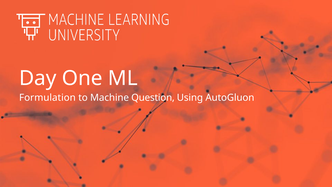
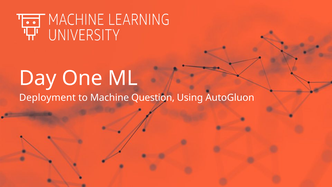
Formulation: Formulation -> Deployment (47, 97)
